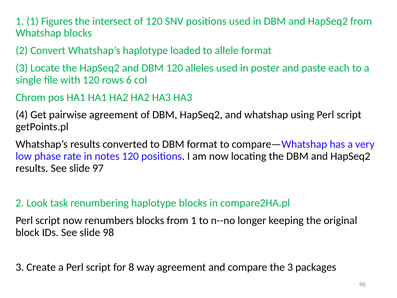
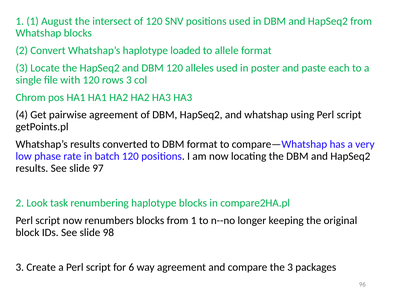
Figures: Figures -> August (57, 21)
rows 6: 6 -> 3 (129, 80)
notes: notes -> batch (107, 156)
8: 8 -> 6 (131, 267)
